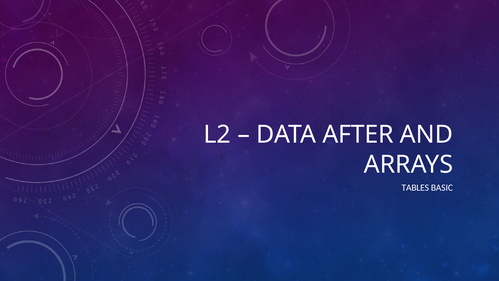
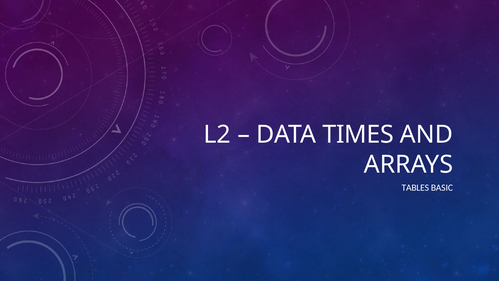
AFTER: AFTER -> TIMES (358, 134)
